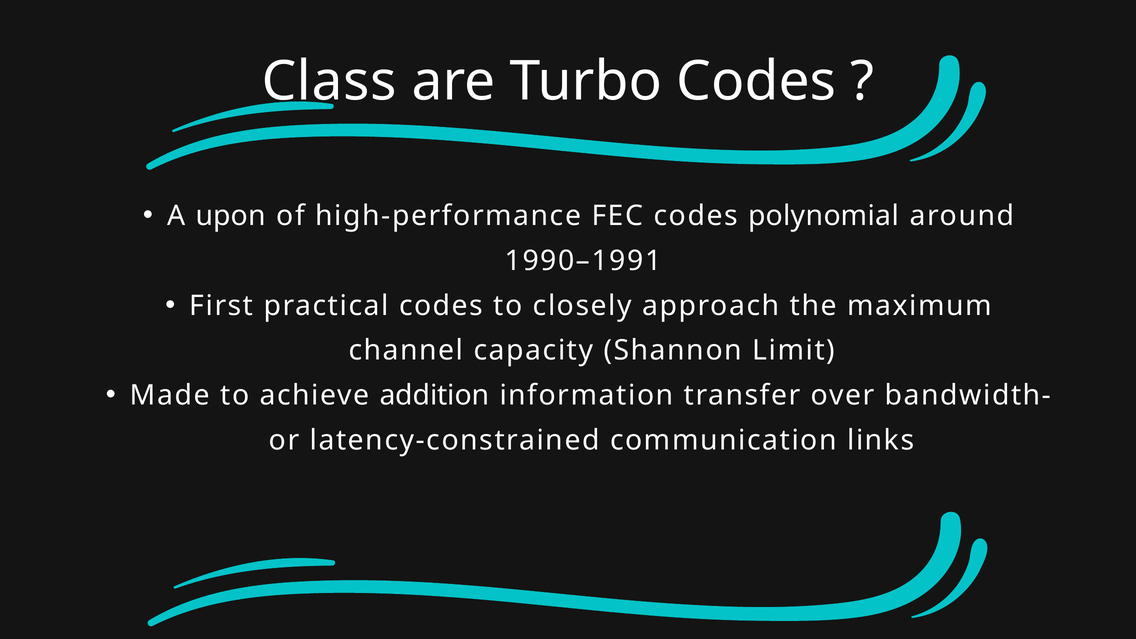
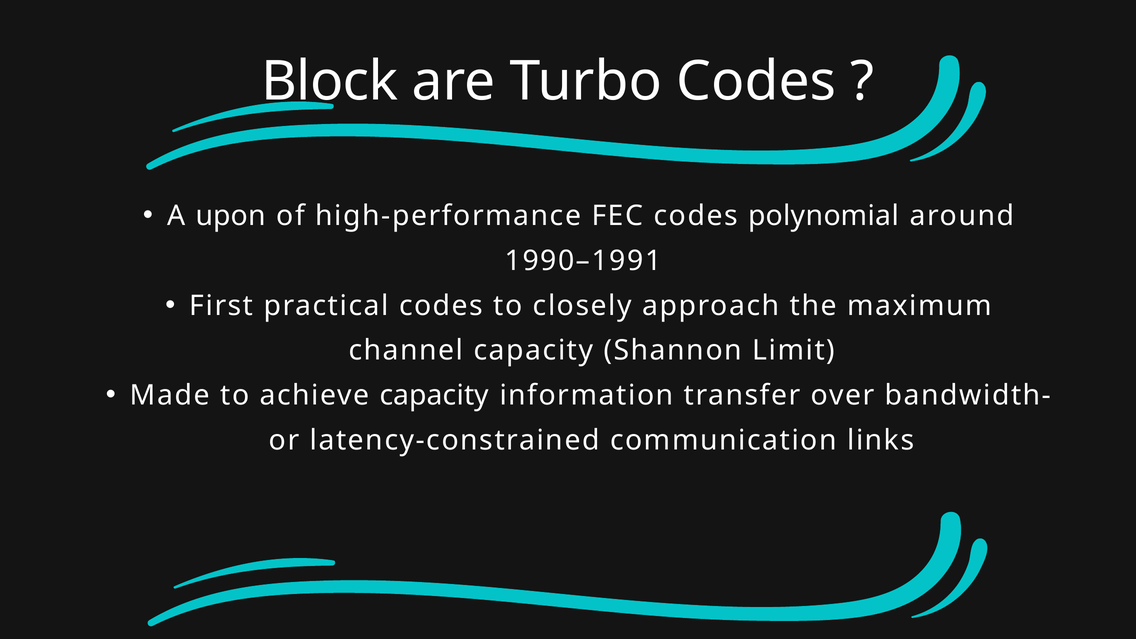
Class: Class -> Block (330, 82)
achieve addition: addition -> capacity (434, 395)
